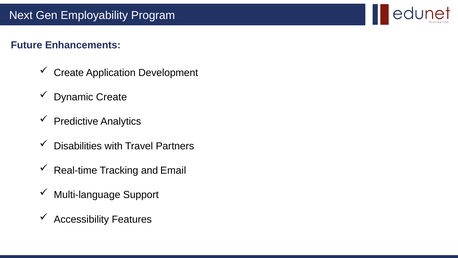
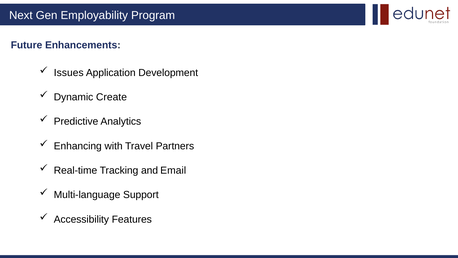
Create: Create -> Issues (69, 73)
Disabilities: Disabilities -> Enhancing (78, 146)
